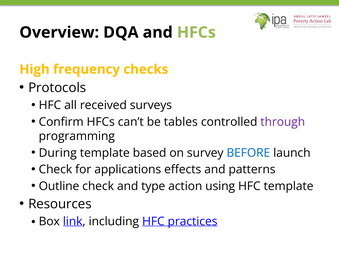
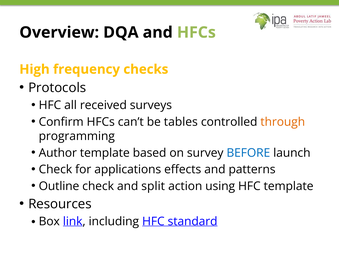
through colour: purple -> orange (283, 122)
During: During -> Author (58, 153)
type: type -> split (153, 186)
practices: practices -> standard (193, 222)
